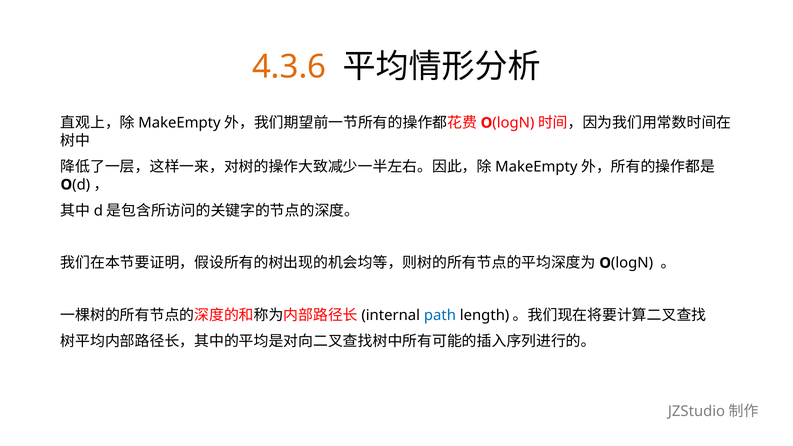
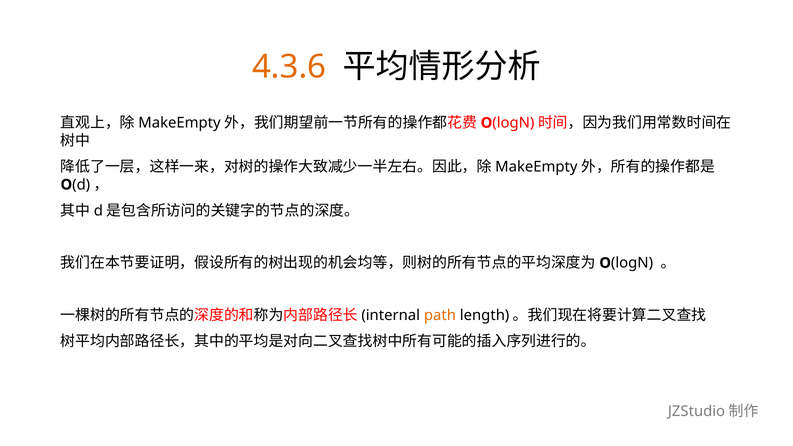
path colour: blue -> orange (440, 315)
